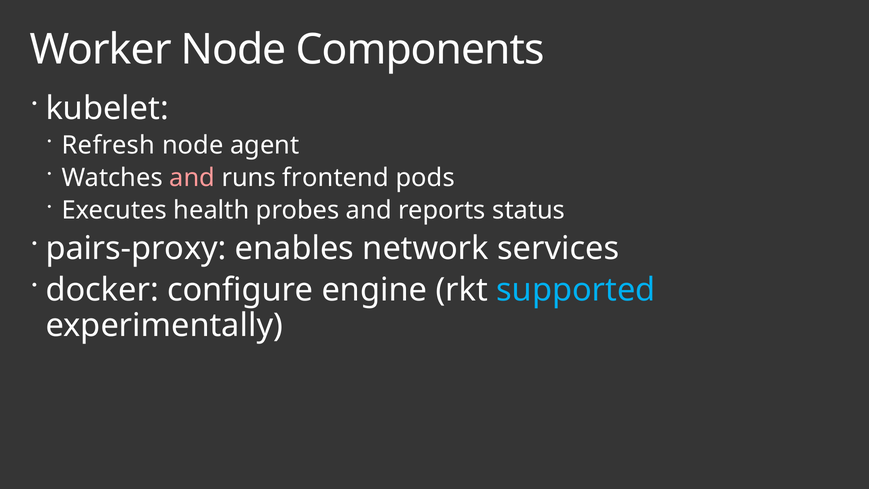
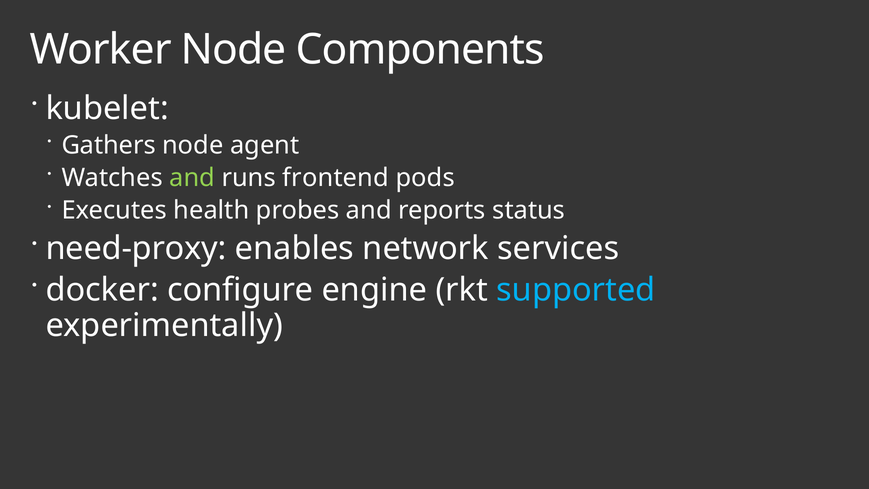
Refresh: Refresh -> Gathers (109, 145)
and colour: pink -> light green (192, 178)
pairs-proxy: pairs-proxy -> need-proxy (136, 248)
